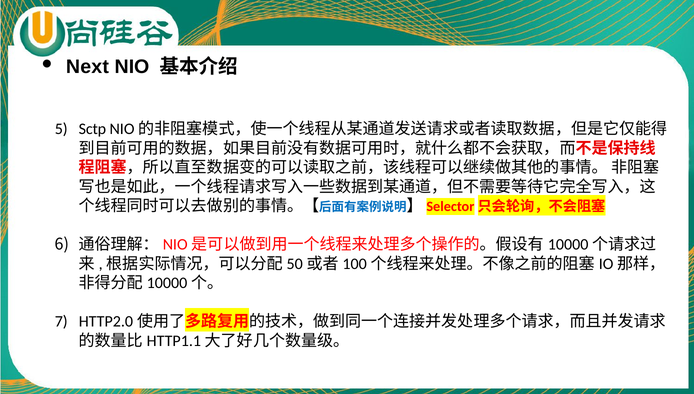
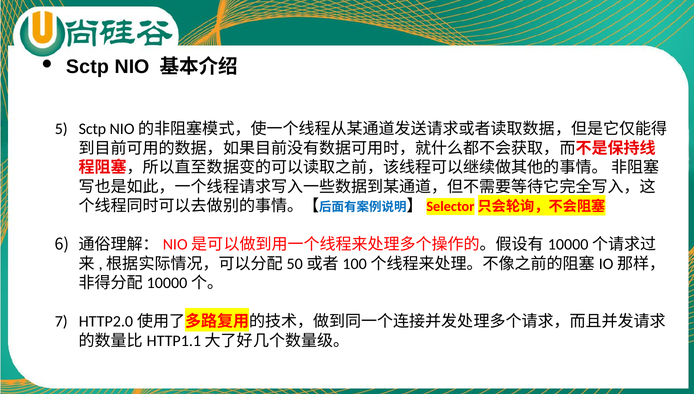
Next: Next -> Sctp (87, 66)
